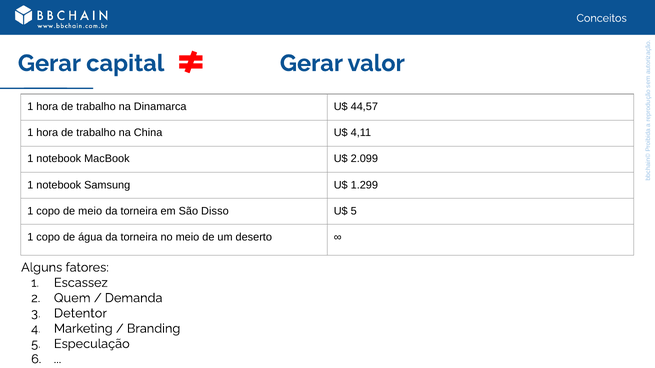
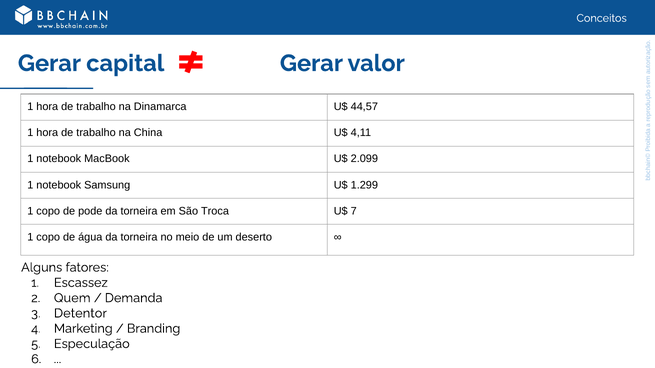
de meio: meio -> pode (90, 211)
Disso: Disso -> Troca (215, 211)
U$ 5: 5 -> 7 (354, 211)
